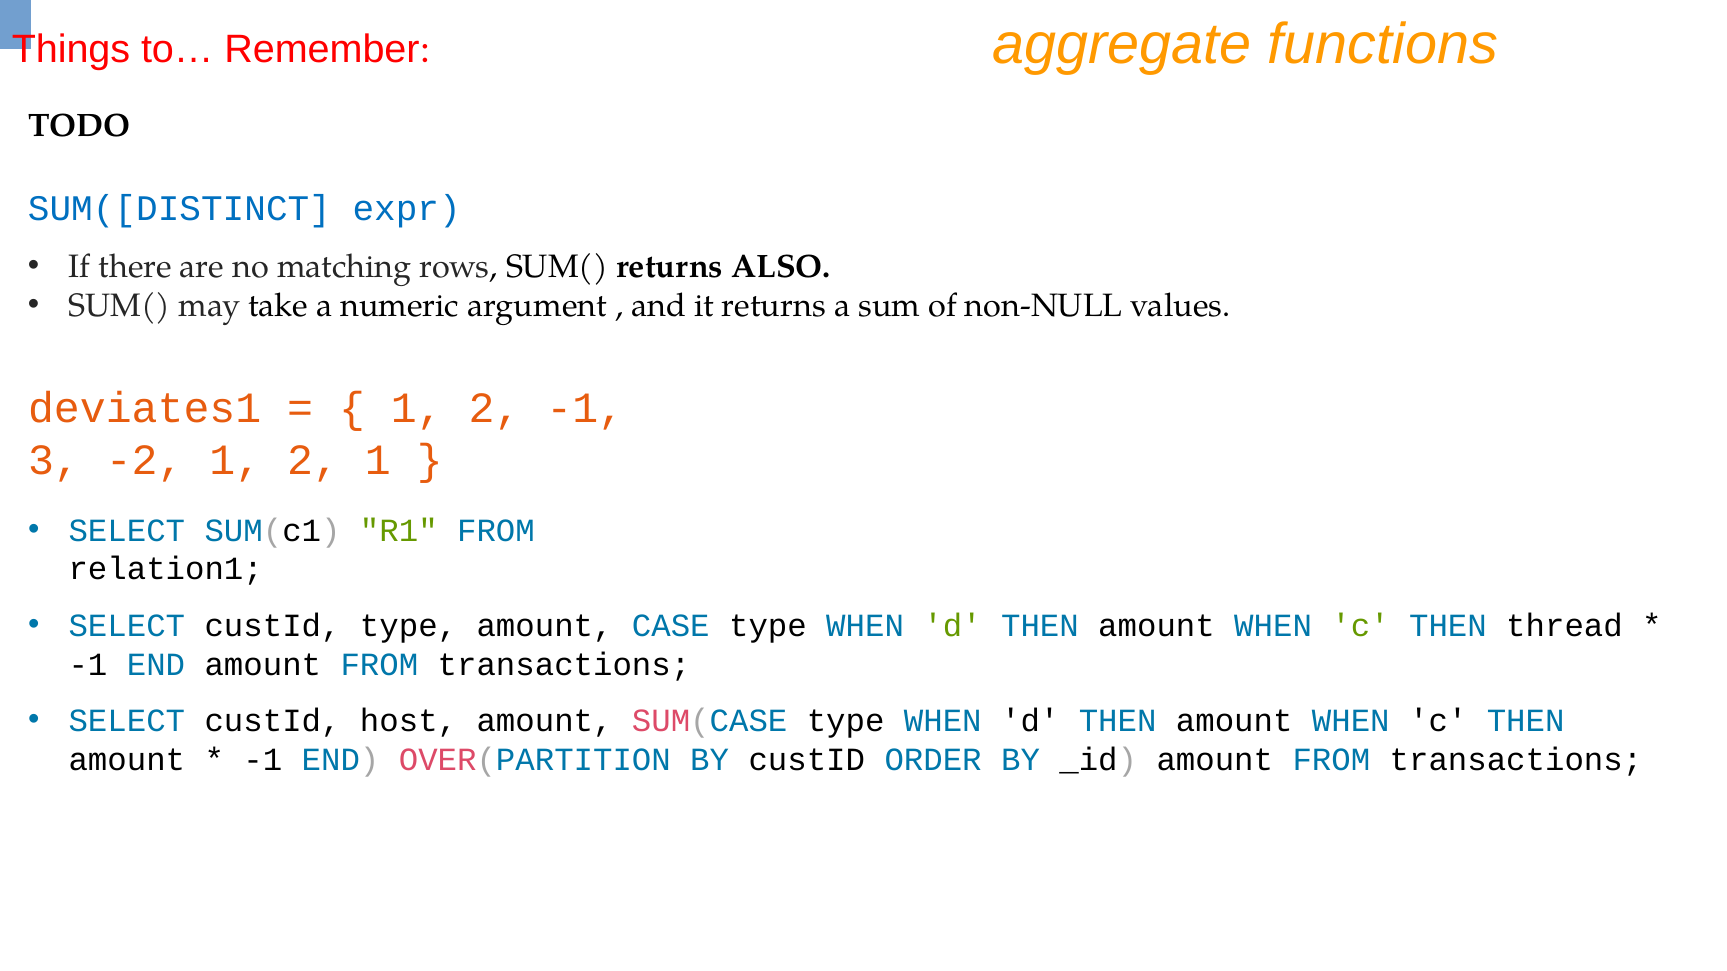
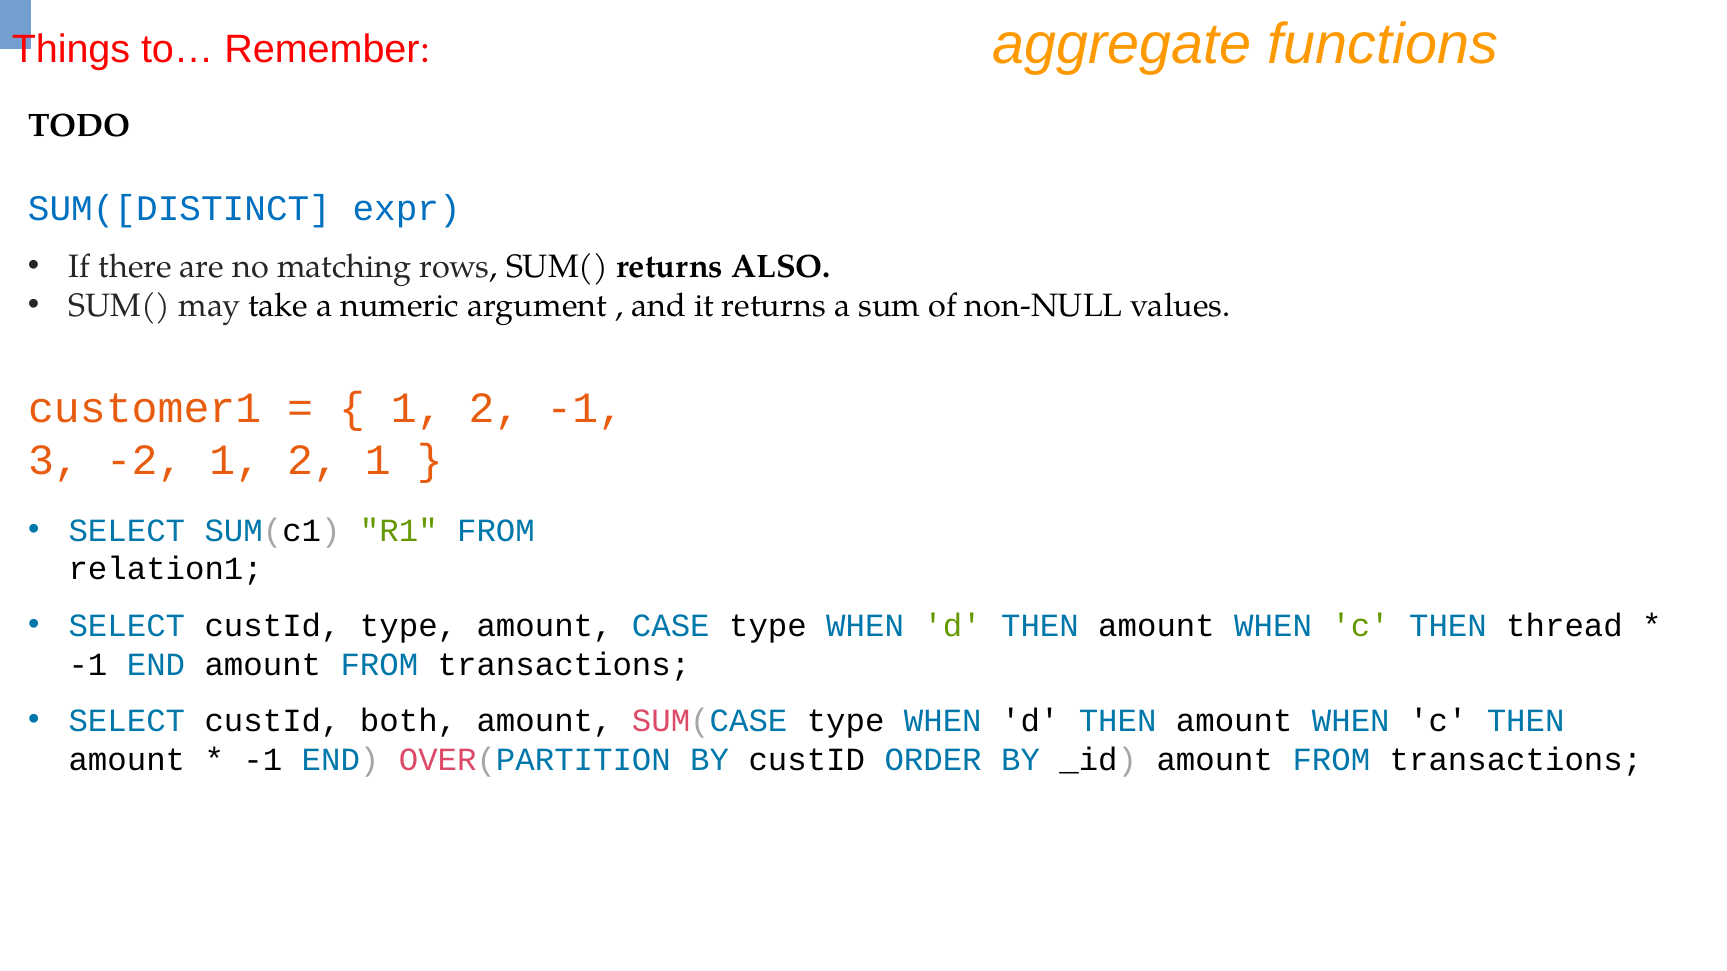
deviates1: deviates1 -> customer1 (145, 408)
host: host -> both (409, 721)
